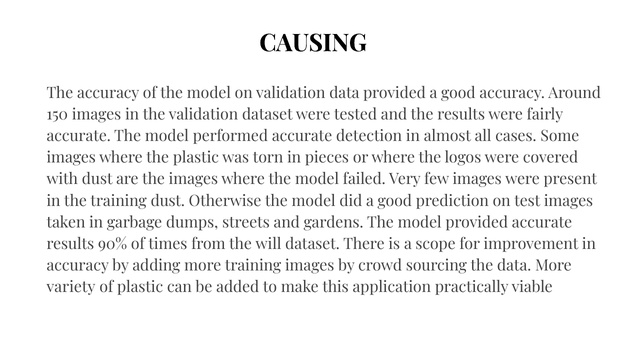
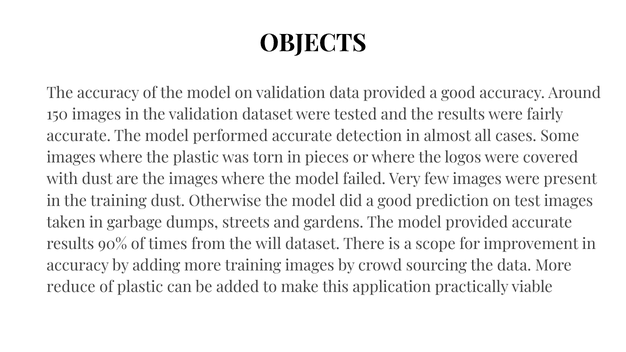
CAUSING: CAUSING -> OBJECTS (313, 43)
variety: variety -> reduce (71, 287)
